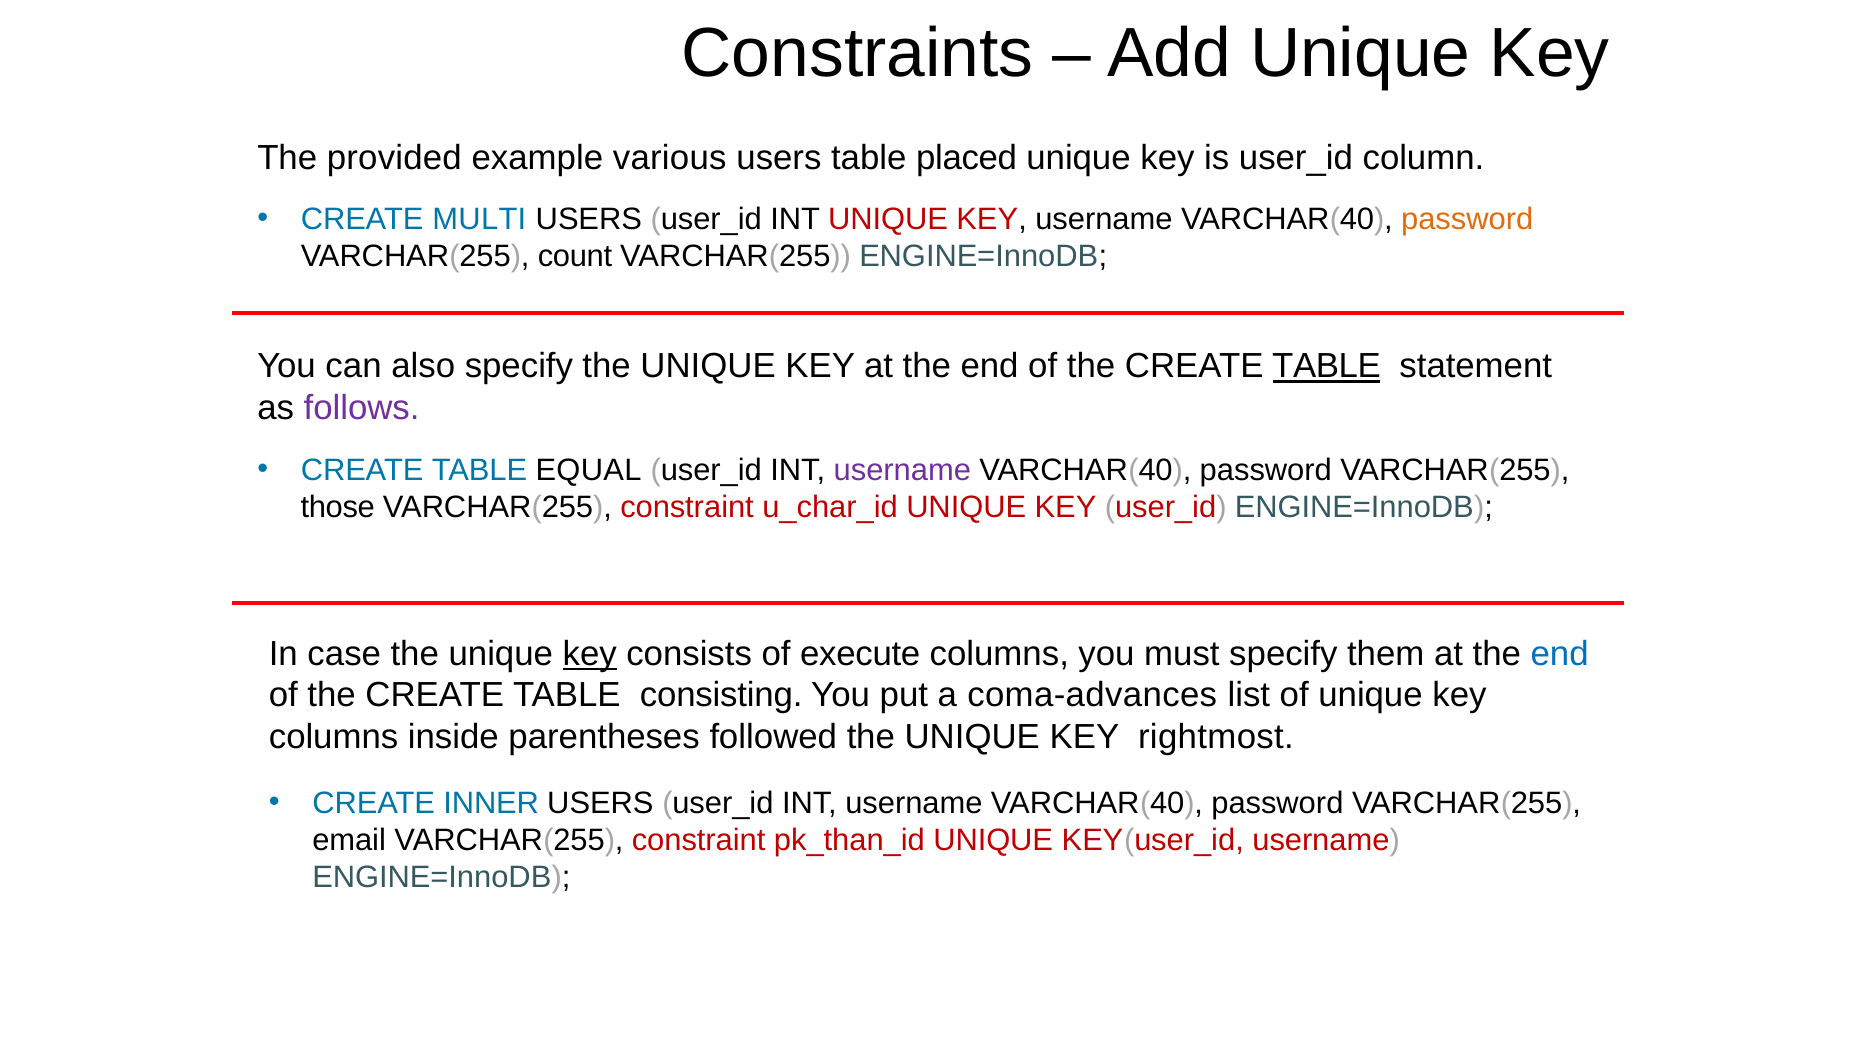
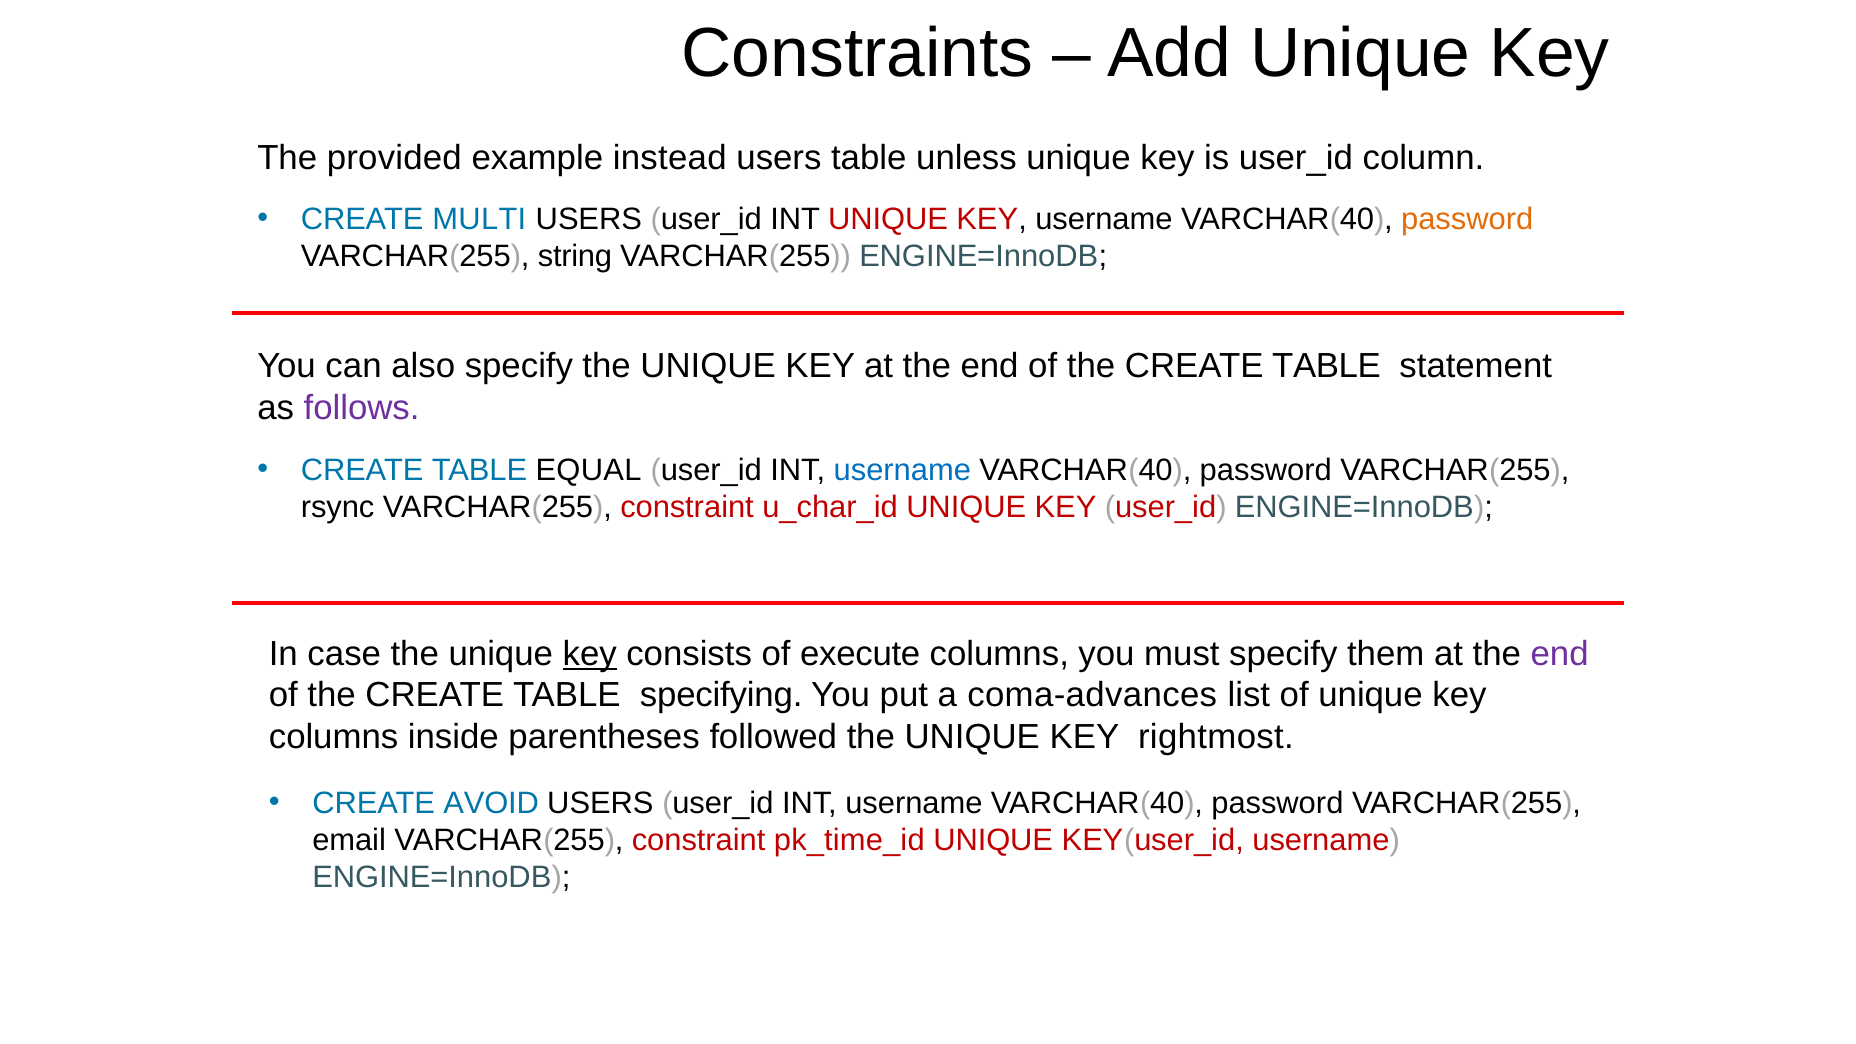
various: various -> instead (670, 158)
placed: placed -> unless (966, 158)
count: count -> string (575, 256)
TABLE underline: present -> none (1327, 367)
username colour: purple -> blue (902, 470)
those: those -> rsync (338, 507)
end colour: blue -> purple (1560, 654)
consisting: consisting -> specifying (721, 695)
INNER: INNER -> AVOID (491, 804)
pk_than_id: pk_than_id -> pk_time_id (849, 841)
